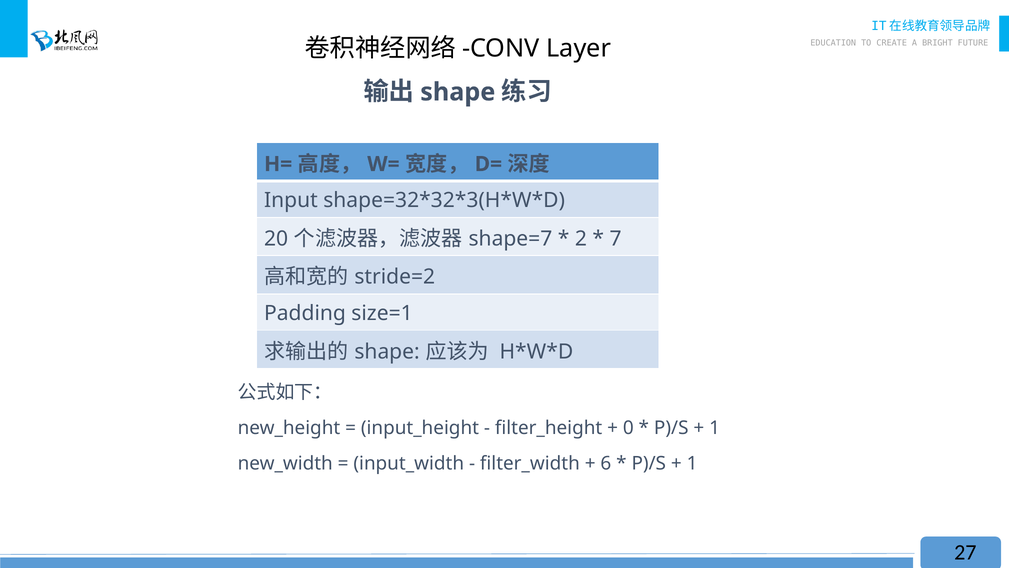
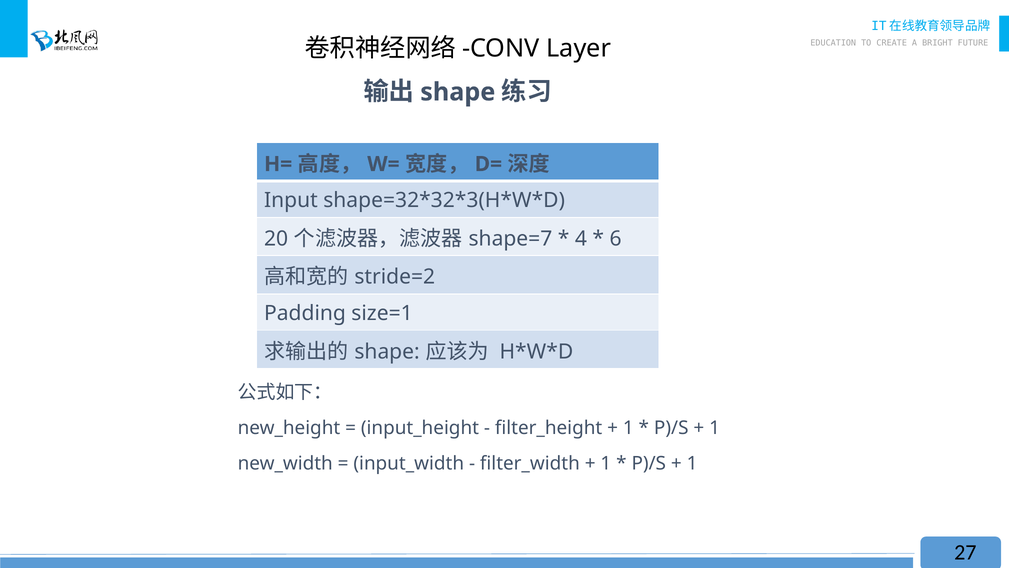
2: 2 -> 4 (581, 239)
7: 7 -> 6 (616, 239)
0: 0 -> 1 (628, 428)
6: 6 -> 1 (606, 463)
